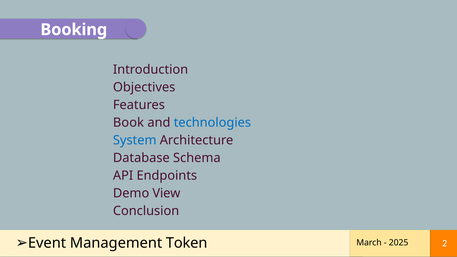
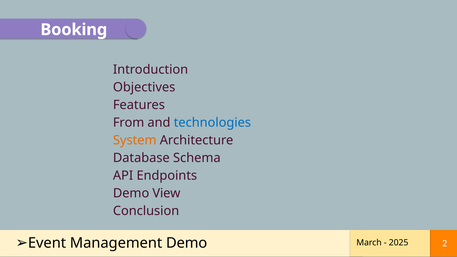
Book: Book -> From (129, 123)
System colour: blue -> orange (135, 140)
Management Token: Token -> Demo (187, 243)
